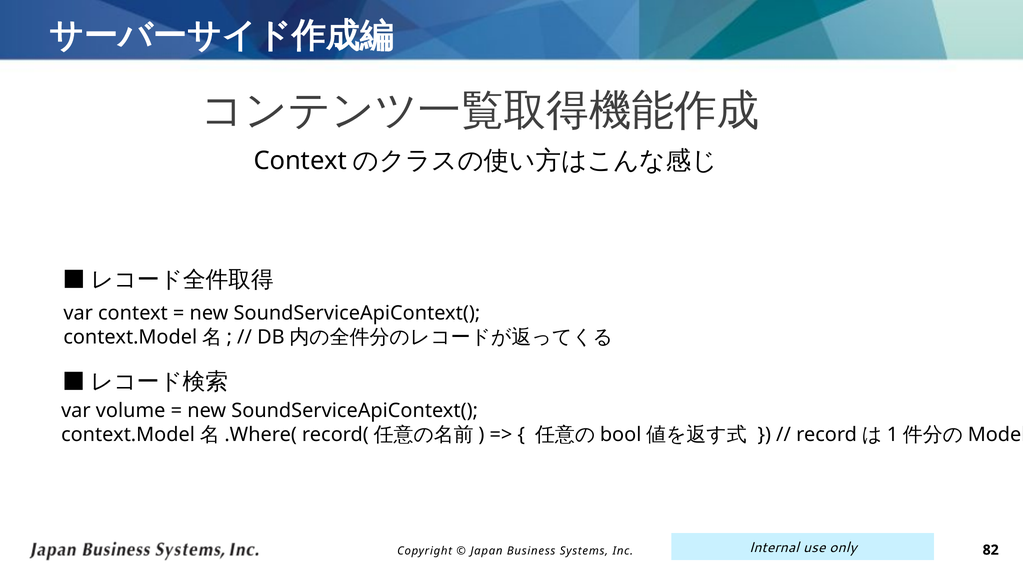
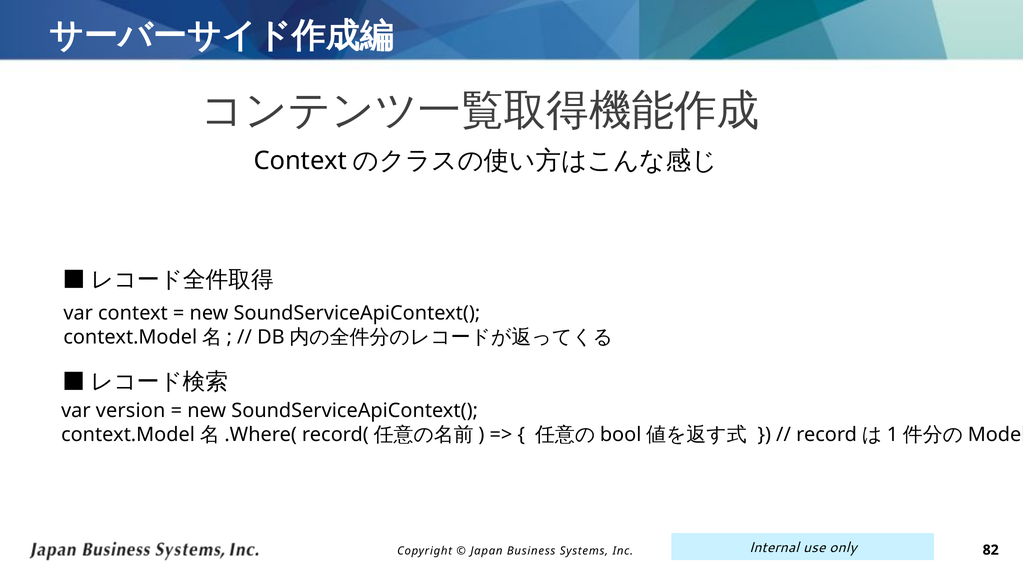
volume: volume -> version (131, 411)
